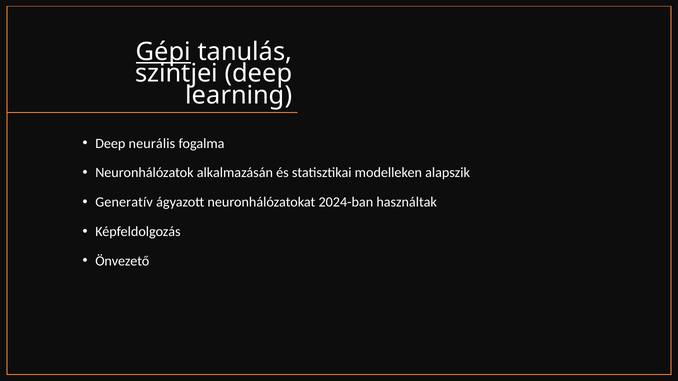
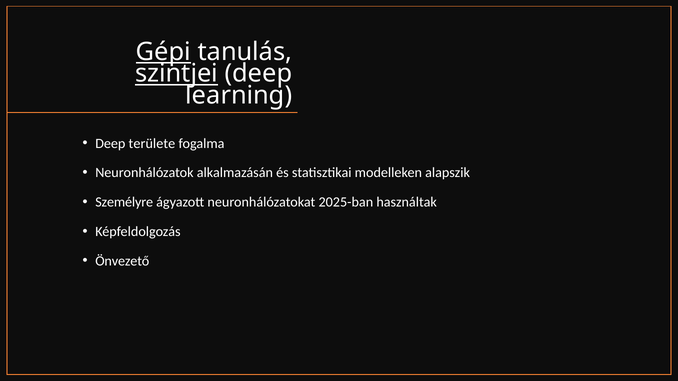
szintjei underline: none -> present (177, 74)
neurális: neurális -> területe (152, 144)
Generatív: Generatív -> Személyre (124, 202)
2024-ban: 2024-ban -> 2025-ban (346, 202)
